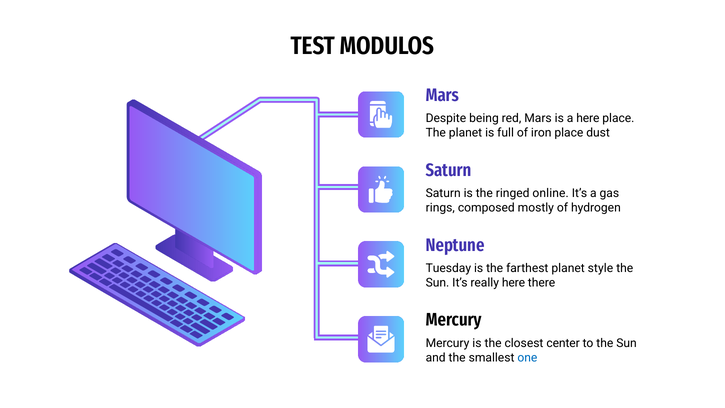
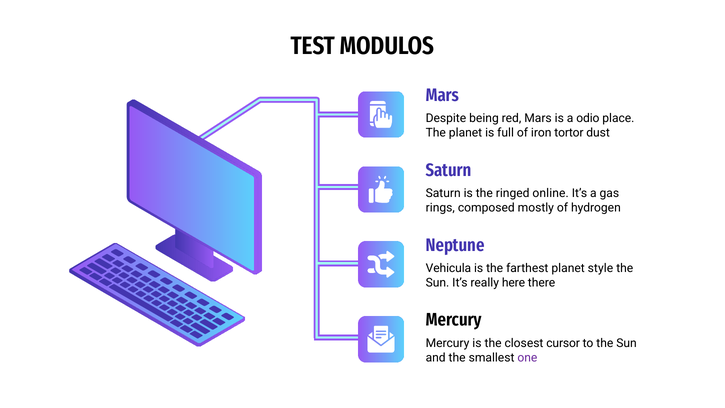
a here: here -> odio (588, 118)
iron place: place -> tortor (569, 133)
Tuesday: Tuesday -> Vehicula (448, 268)
center: center -> cursor (563, 343)
one colour: blue -> purple (527, 358)
